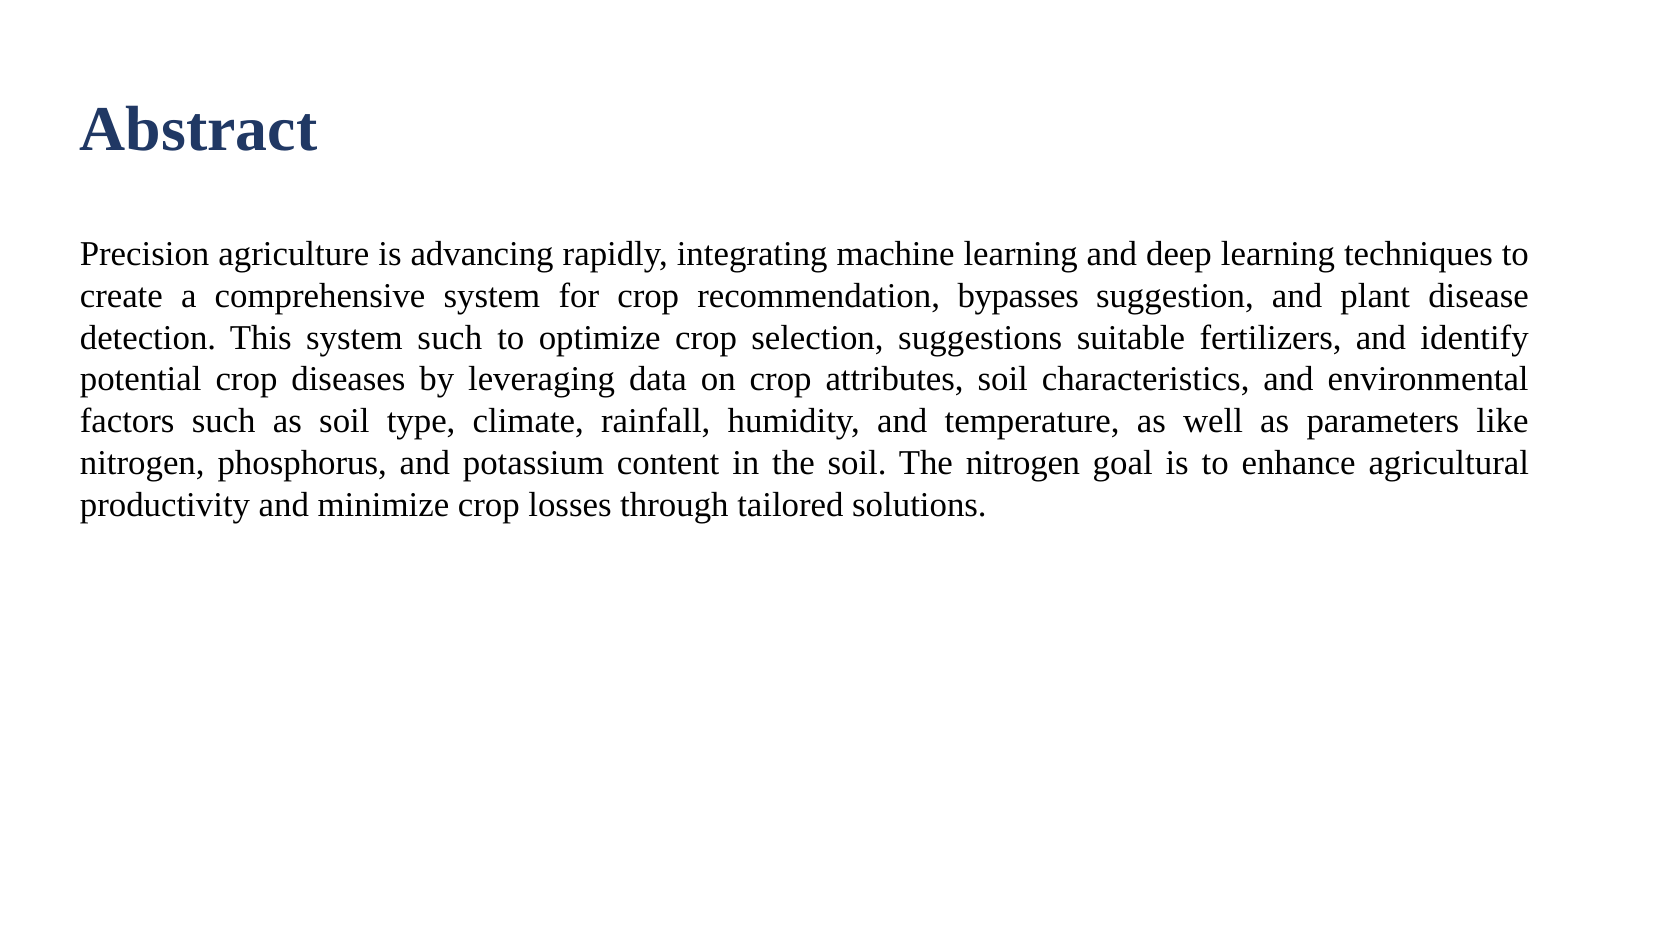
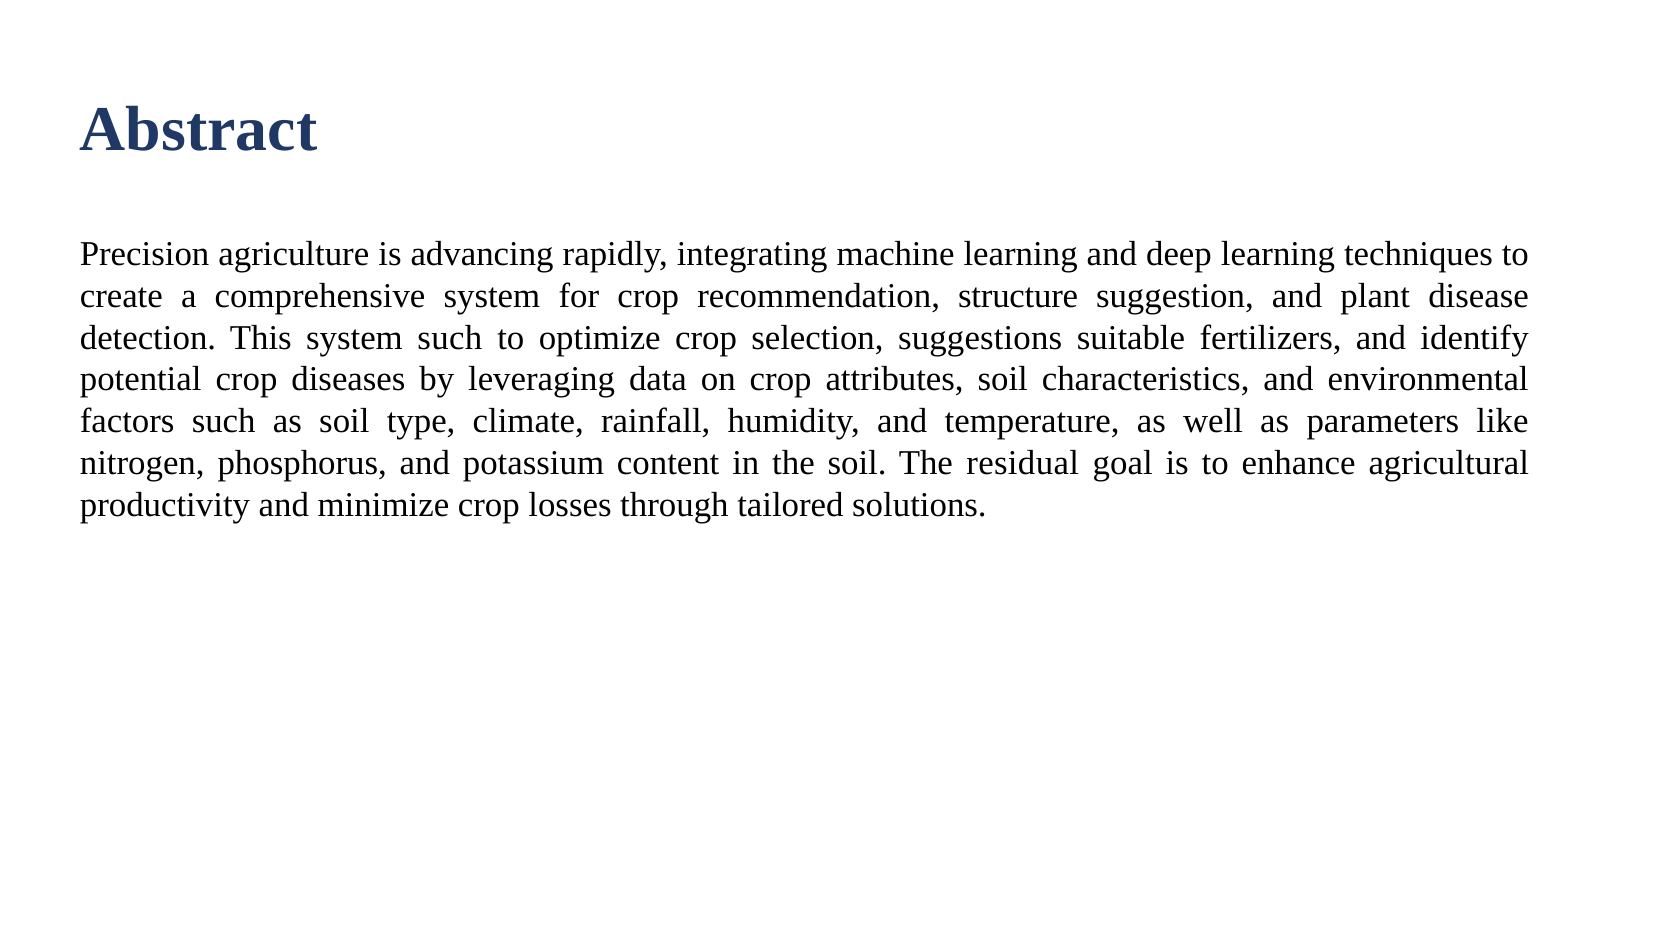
bypasses: bypasses -> structure (1018, 296)
The nitrogen: nitrogen -> residual (1023, 463)
